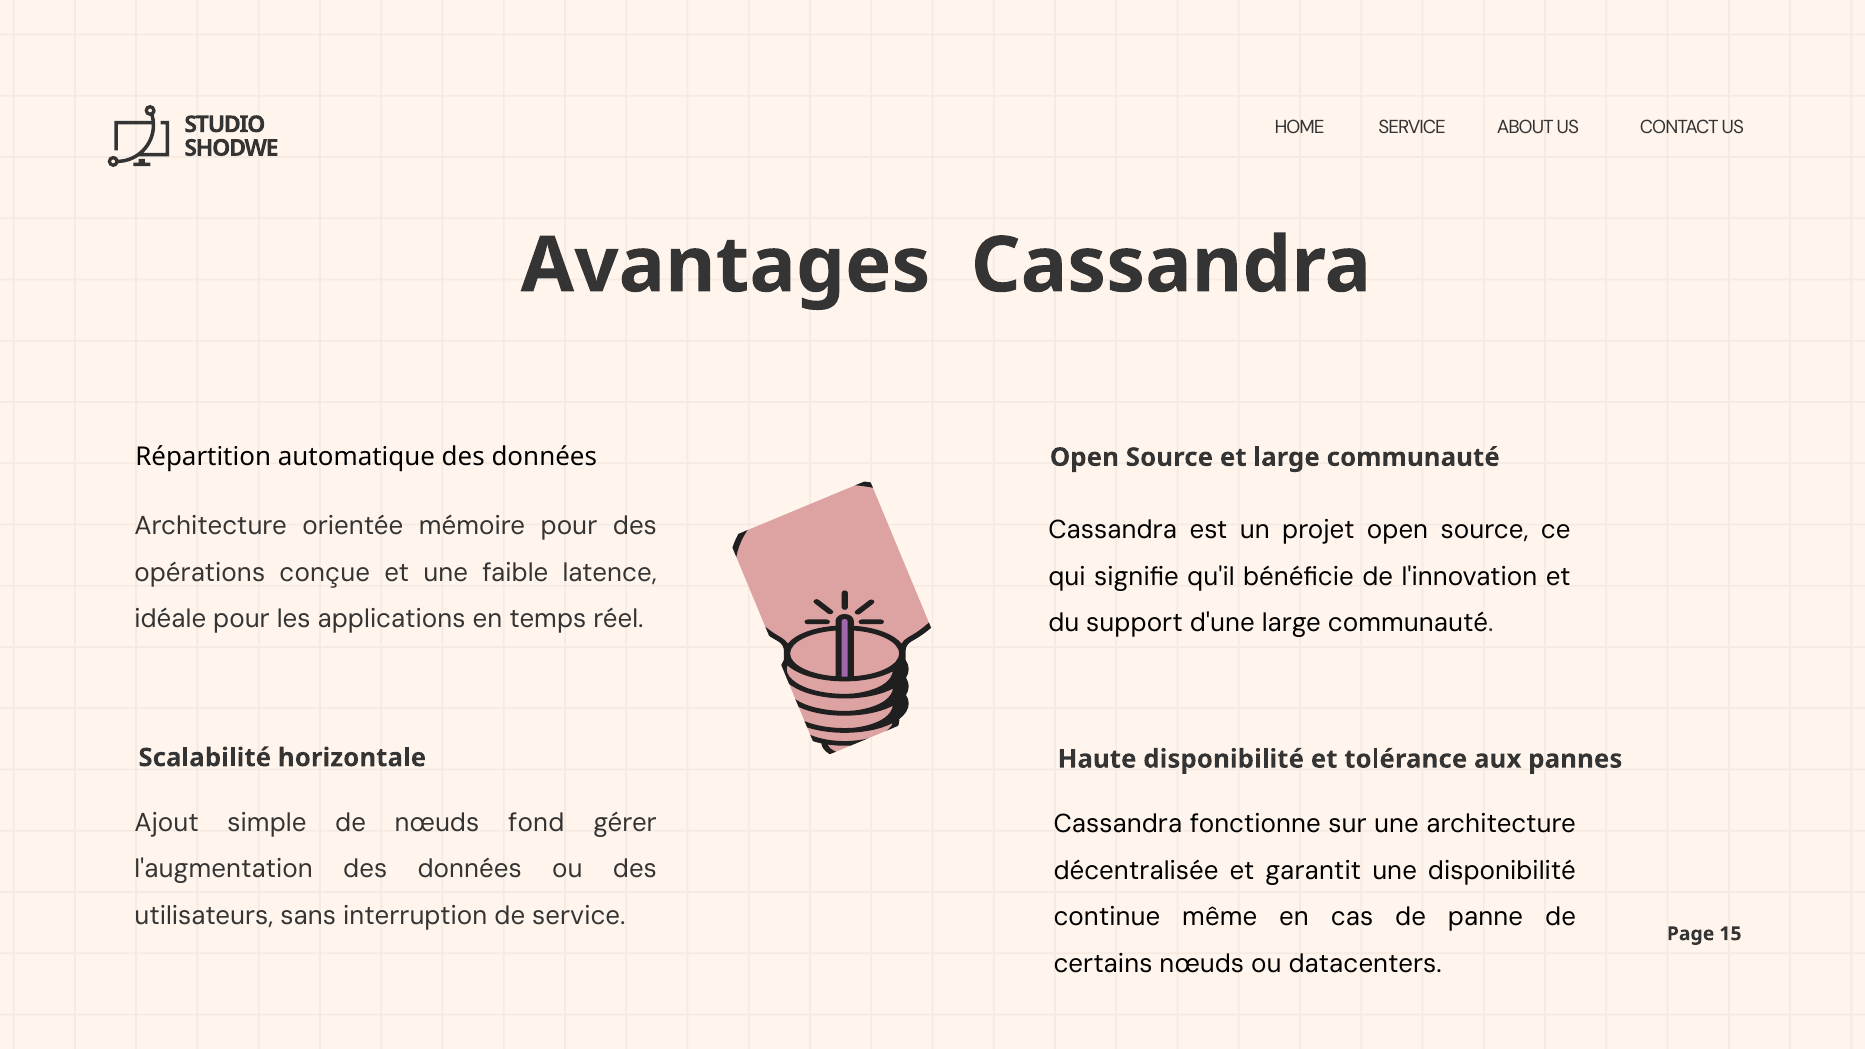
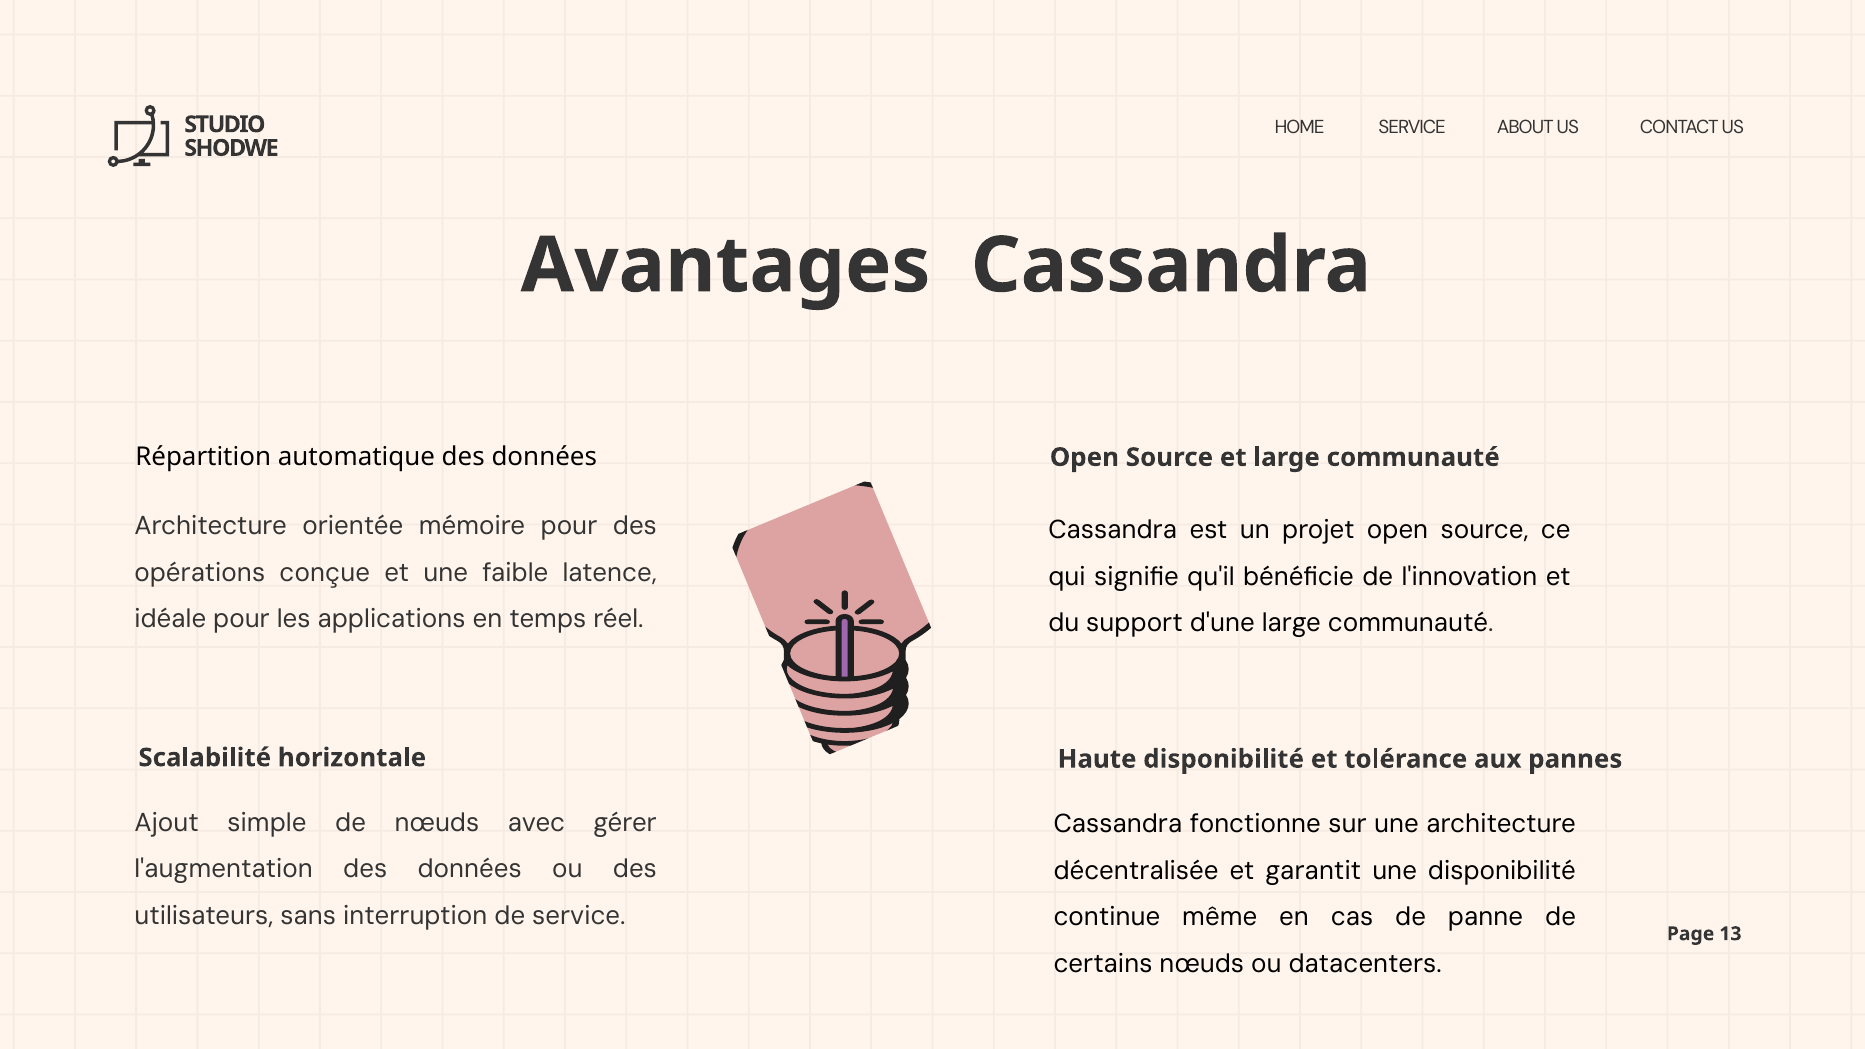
fond: fond -> avec (536, 823)
15: 15 -> 13 (1730, 934)
